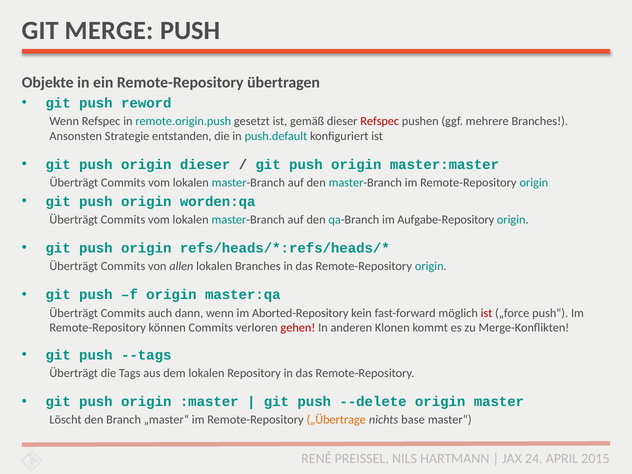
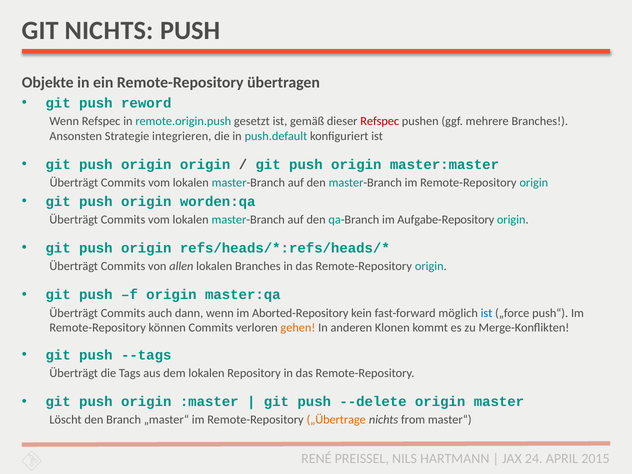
GIT MERGE: MERGE -> NICHTS (109, 30)
entstanden: entstanden -> integrieren (182, 136)
origin dieser: dieser -> origin (205, 165)
ist colour: red -> blue (487, 313)
gehen colour: red -> orange (298, 328)
base: base -> from (413, 420)
